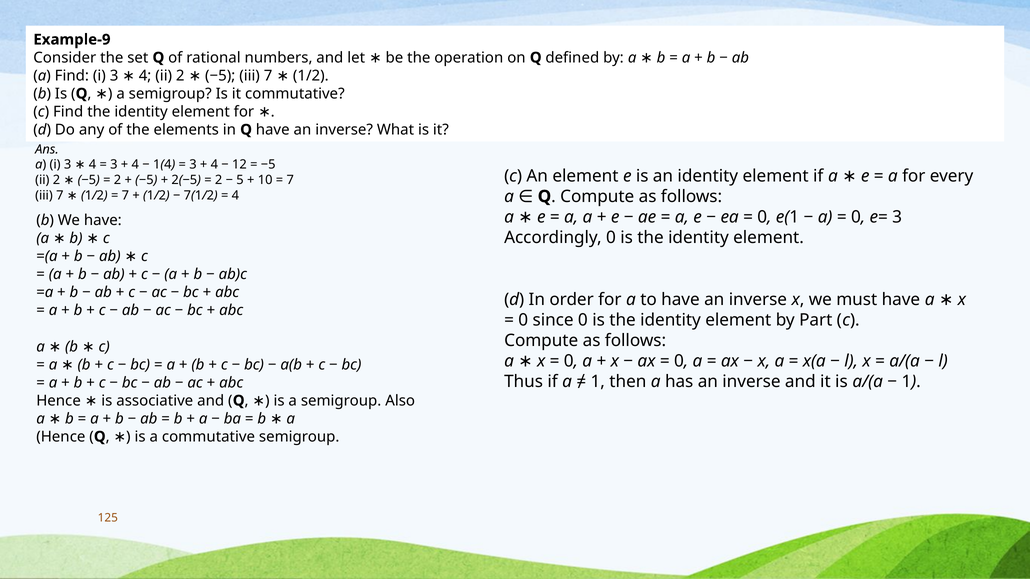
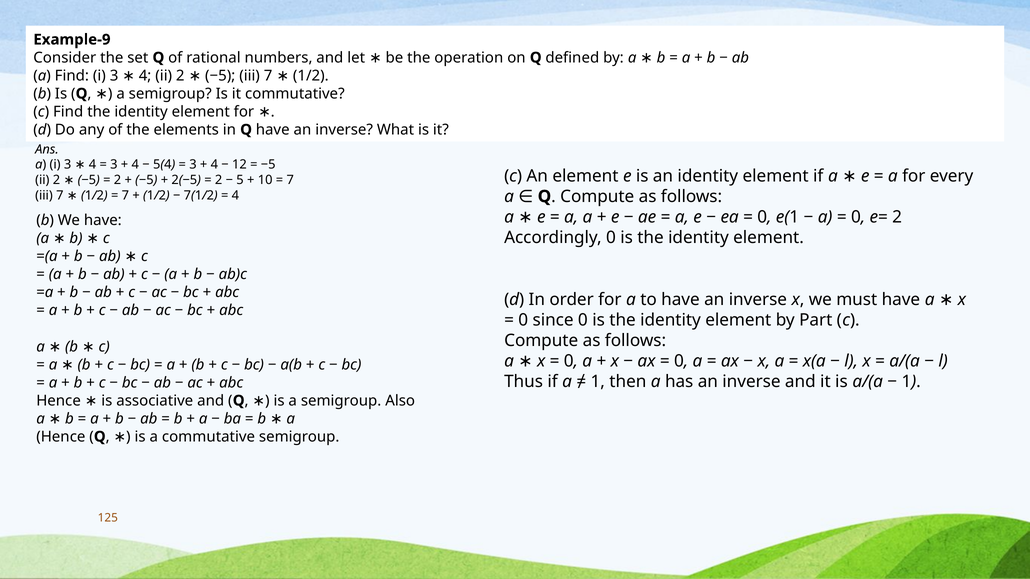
1: 1 -> 5 (157, 165)
e= 3: 3 -> 2 (897, 217)
